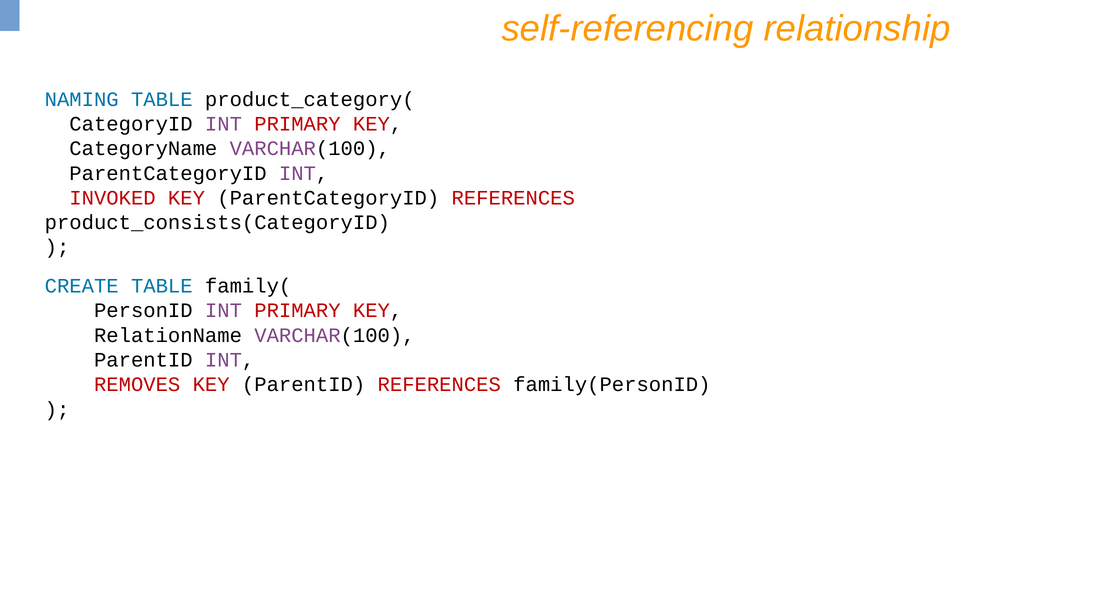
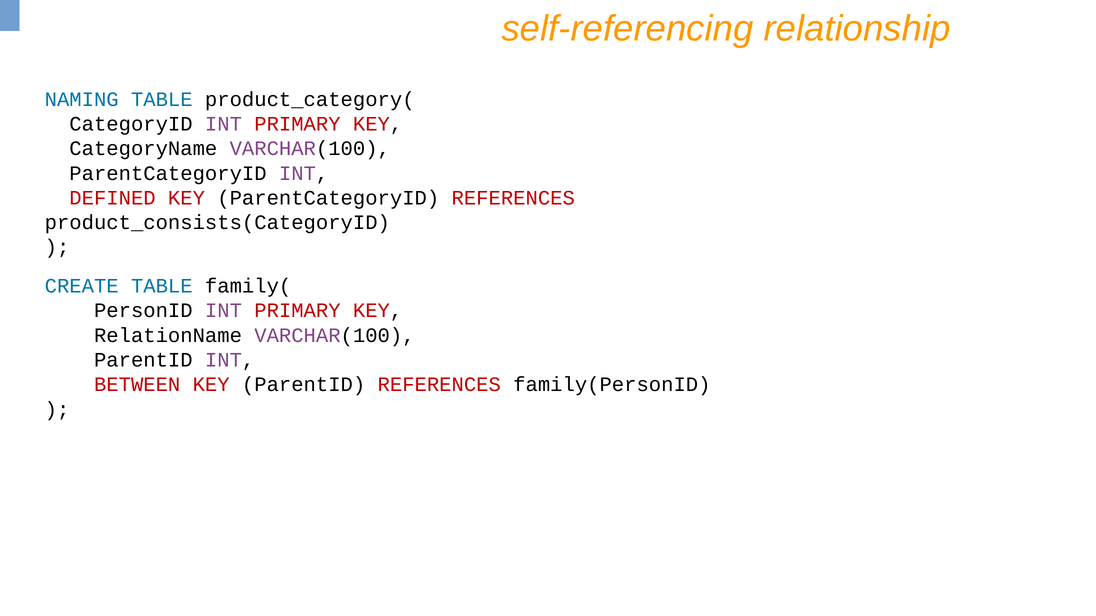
INVOKED: INVOKED -> DEFINED (113, 198)
REMOVES: REMOVES -> BETWEEN (137, 385)
